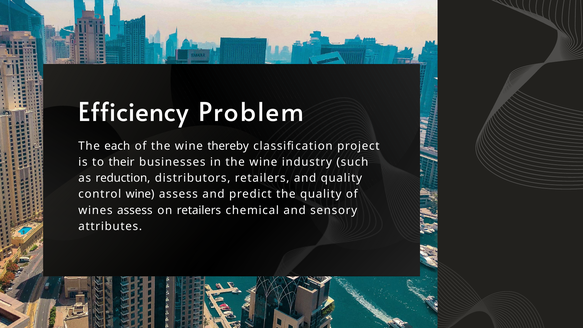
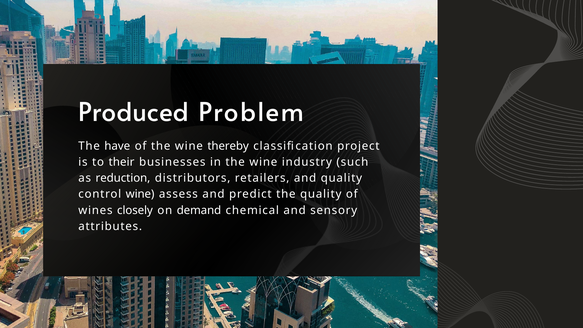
Efficiency: Efficiency -> Produced (134, 112)
each: each -> have (117, 146)
wines assess: assess -> closely (135, 210)
on retailers: retailers -> demand (199, 210)
